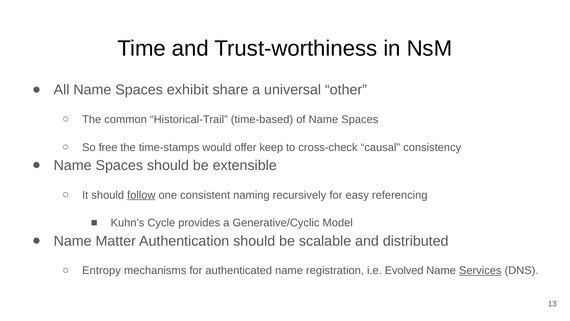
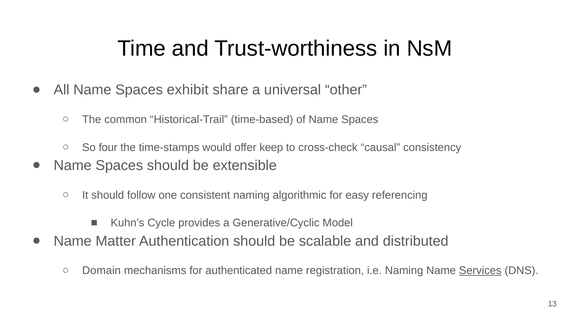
free: free -> four (108, 147)
follow underline: present -> none (141, 195)
recursively: recursively -> algorithmic (300, 195)
Entropy: Entropy -> Domain (101, 270)
i.e Evolved: Evolved -> Naming (404, 270)
